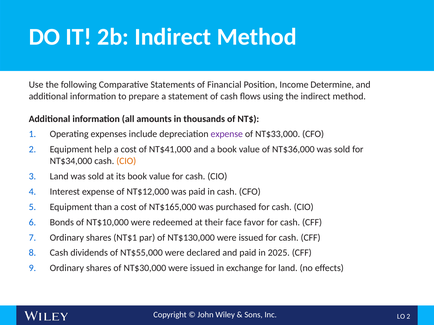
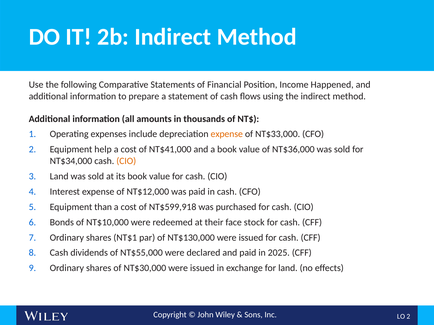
Determine: Determine -> Happened (332, 85)
expense colour: purple -> orange (227, 134)
NT$165,000: NT$165,000 -> NT$599,918 (173, 207)
favor: favor -> stock (254, 223)
